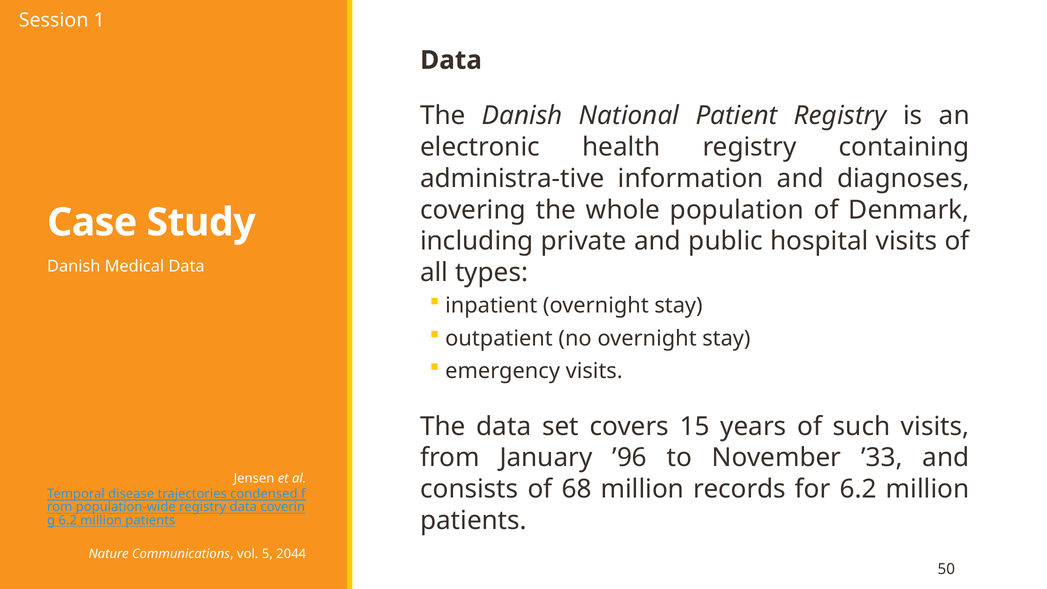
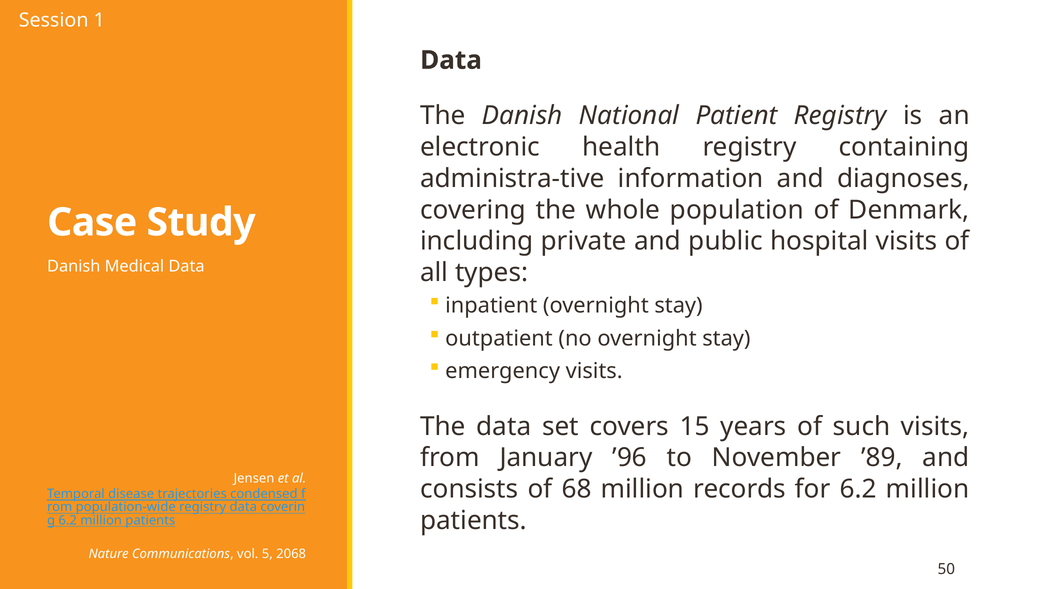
’33: ’33 -> ’89 (882, 458)
2044: 2044 -> 2068 (291, 554)
